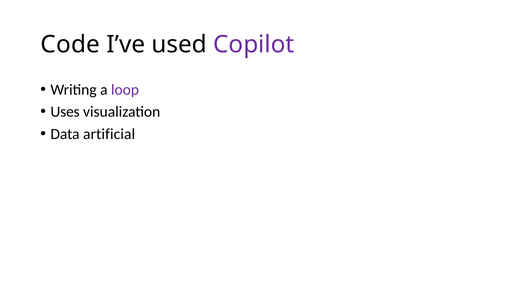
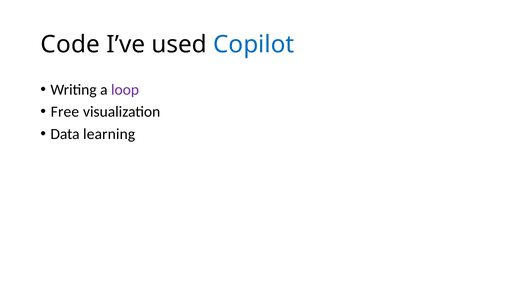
Copilot colour: purple -> blue (254, 45)
Uses: Uses -> Free (65, 112)
artificial: artificial -> learning (109, 134)
